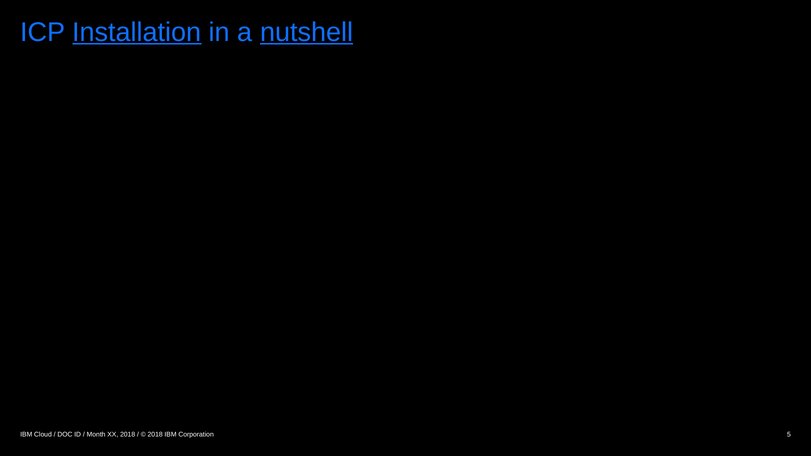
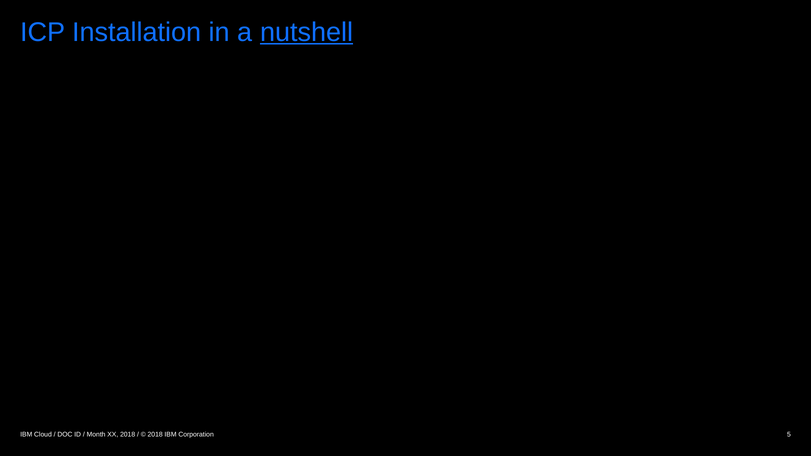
Installation underline: present -> none (137, 32)
